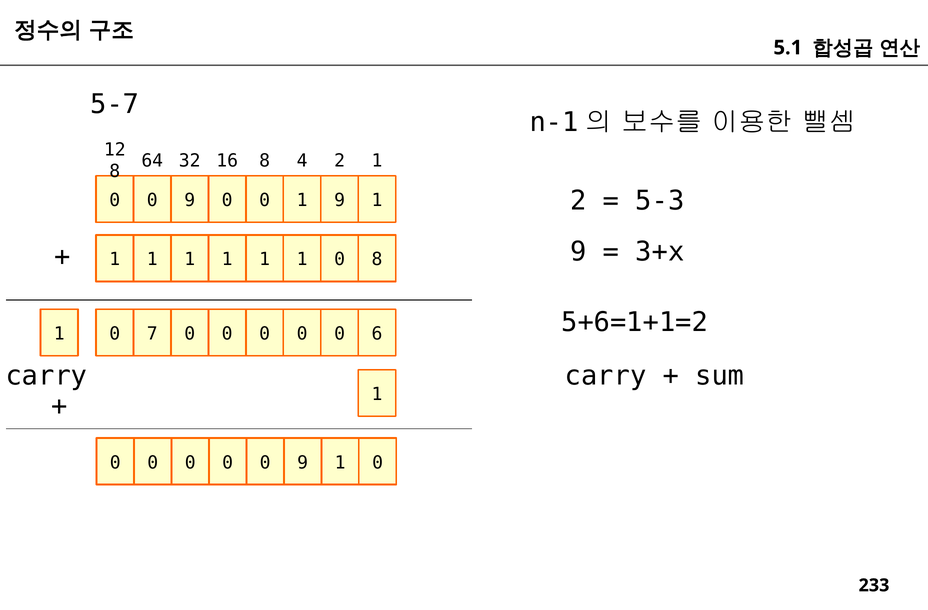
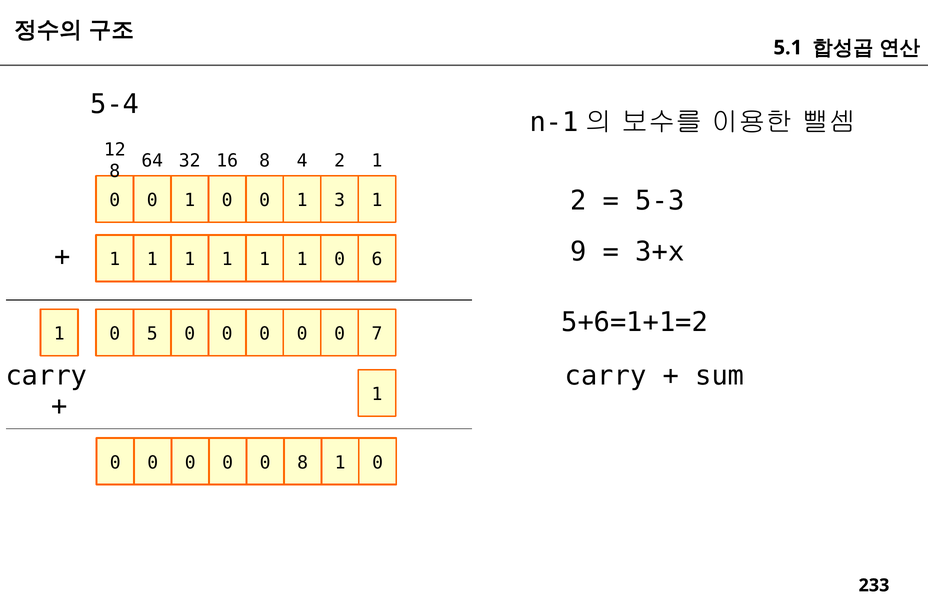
5-7: 5-7 -> 5-4 (115, 104)
9: 9 -> 1 (190, 200)
1 9: 9 -> 3 (340, 200)
0 8: 8 -> 6 (377, 259)
7: 7 -> 5 (152, 333)
6: 6 -> 7 (377, 333)
0 0 0 9: 9 -> 8 (303, 462)
